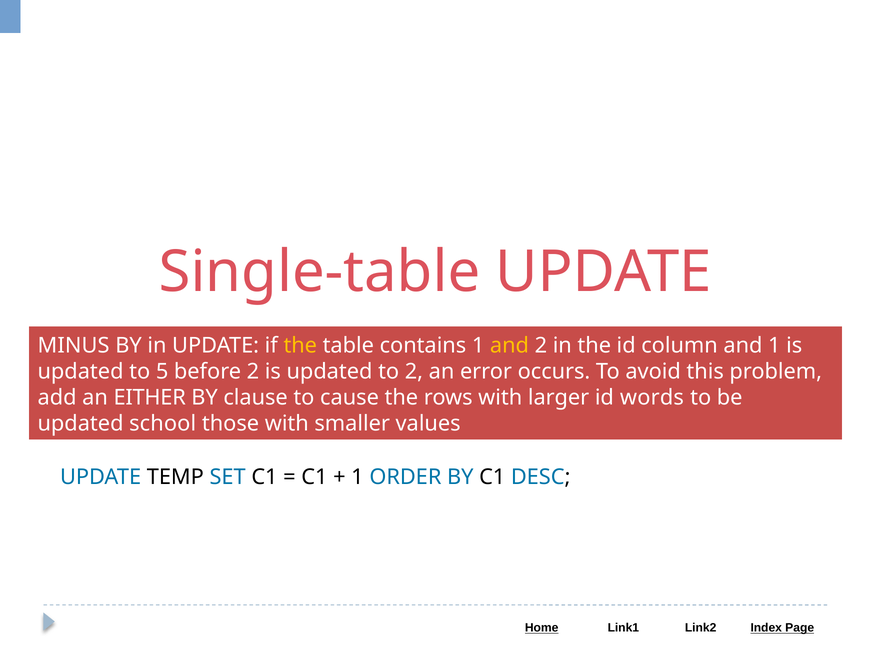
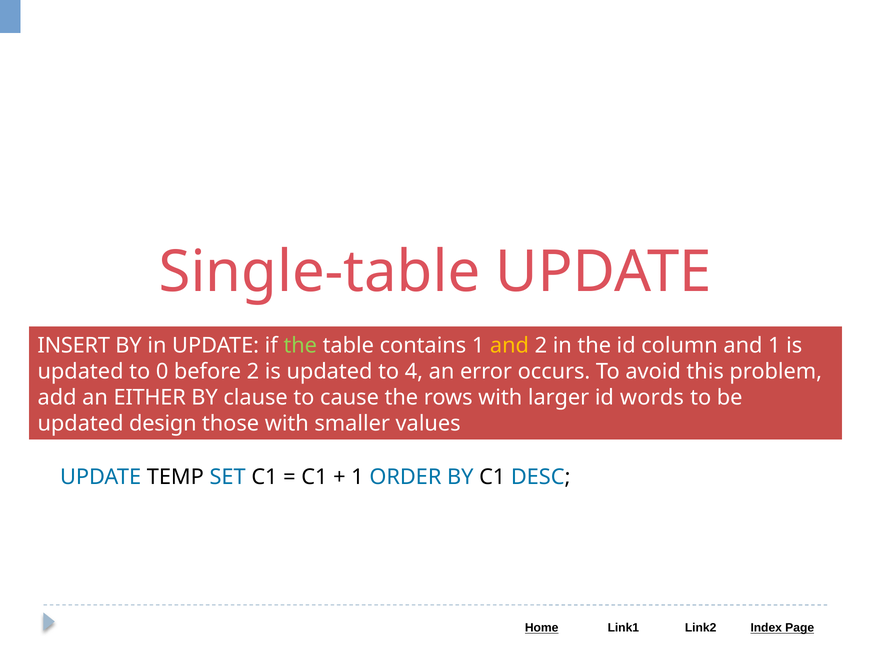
MINUS: MINUS -> INSERT (74, 345)
the colour: yellow -> light green (300, 345)
5: 5 -> 0 (162, 372)
to 2: 2 -> 4 (414, 372)
school: school -> design (163, 424)
